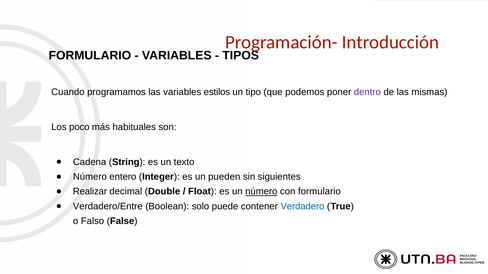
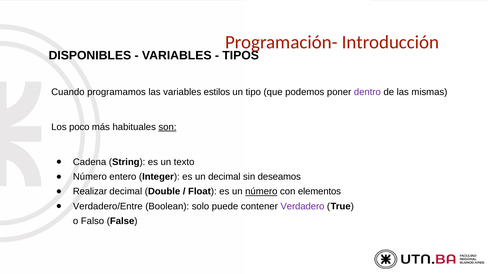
FORMULARIO: FORMULARIO -> DISPONIBLES (90, 56)
son underline: none -> present (167, 127)
un pueden: pueden -> decimal (224, 177)
siguientes: siguientes -> deseamos (279, 177)
con formulario: formulario -> elementos (319, 192)
Verdadero colour: blue -> purple (302, 207)
